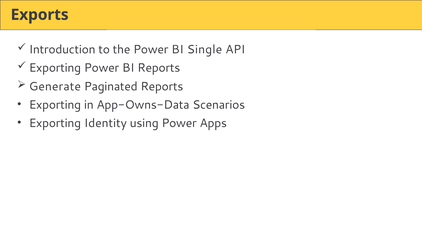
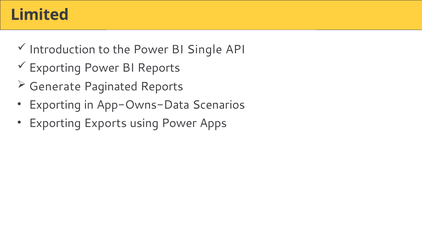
Exports: Exports -> Limited (40, 15)
Identity: Identity -> Exports (105, 123)
